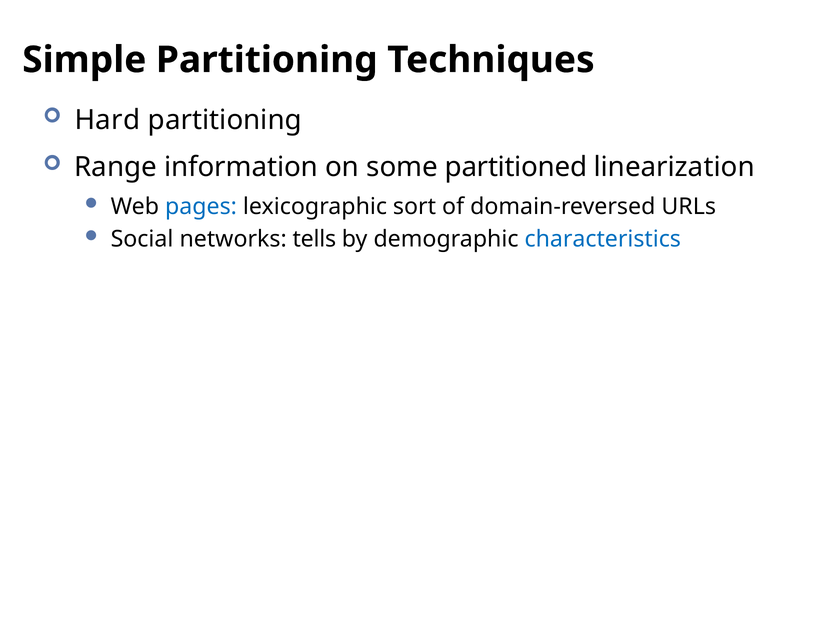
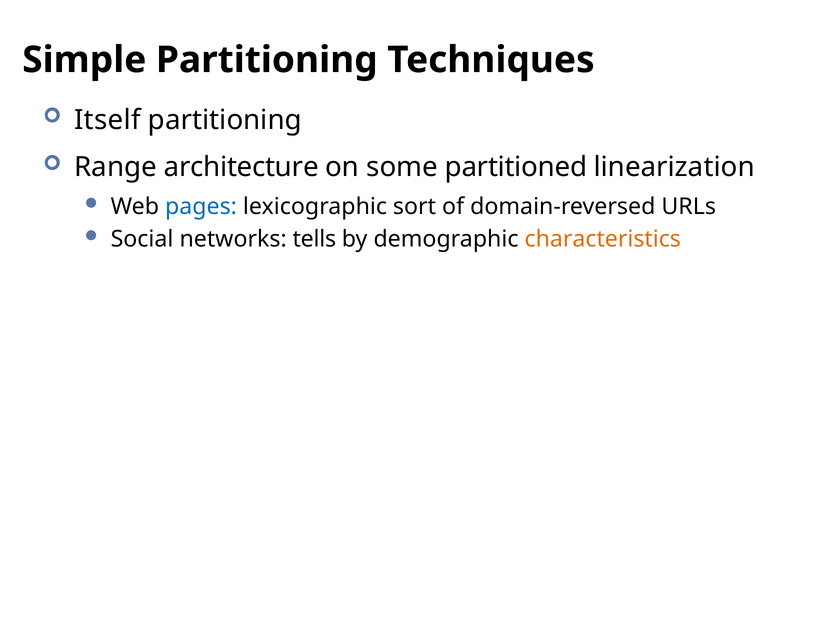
Hard: Hard -> Itself (107, 120)
information: information -> architecture (241, 167)
characteristics colour: blue -> orange (603, 239)
